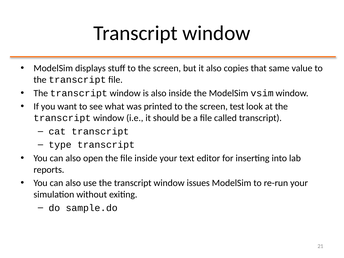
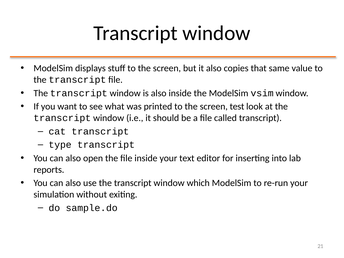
issues: issues -> which (198, 183)
